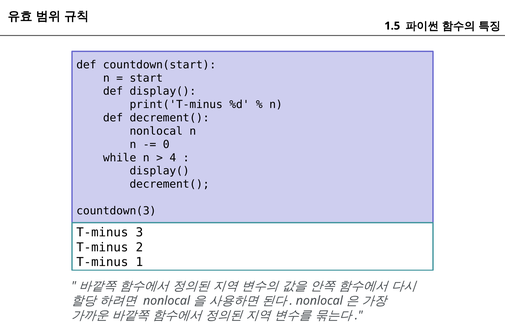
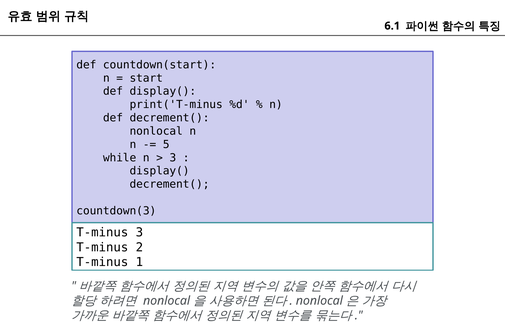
1.5: 1.5 -> 6.1 (392, 26)
0: 0 -> 5 (166, 144)
4: 4 -> 3 (173, 158)
